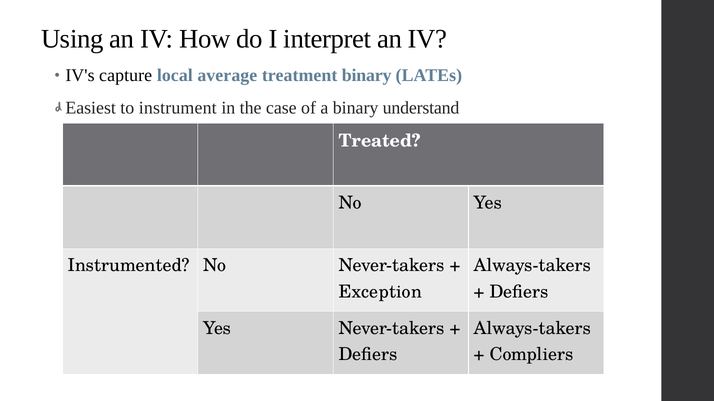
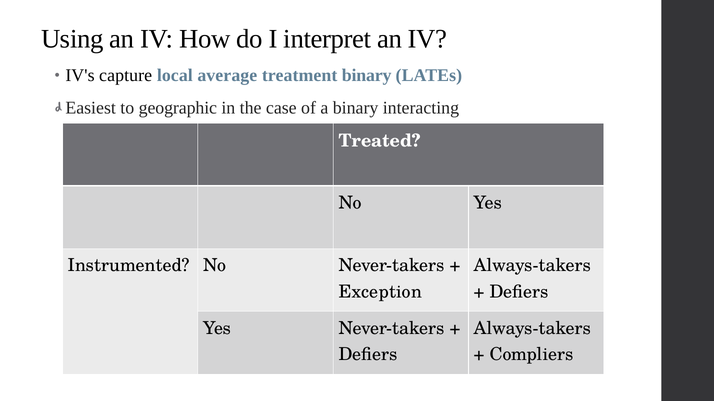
instrument: instrument -> geographic (178, 108)
understand: understand -> interacting (421, 108)
